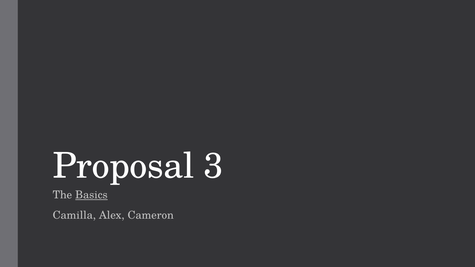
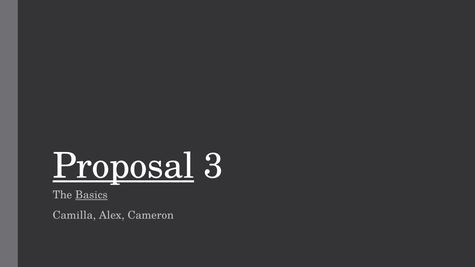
Proposal underline: none -> present (124, 166)
